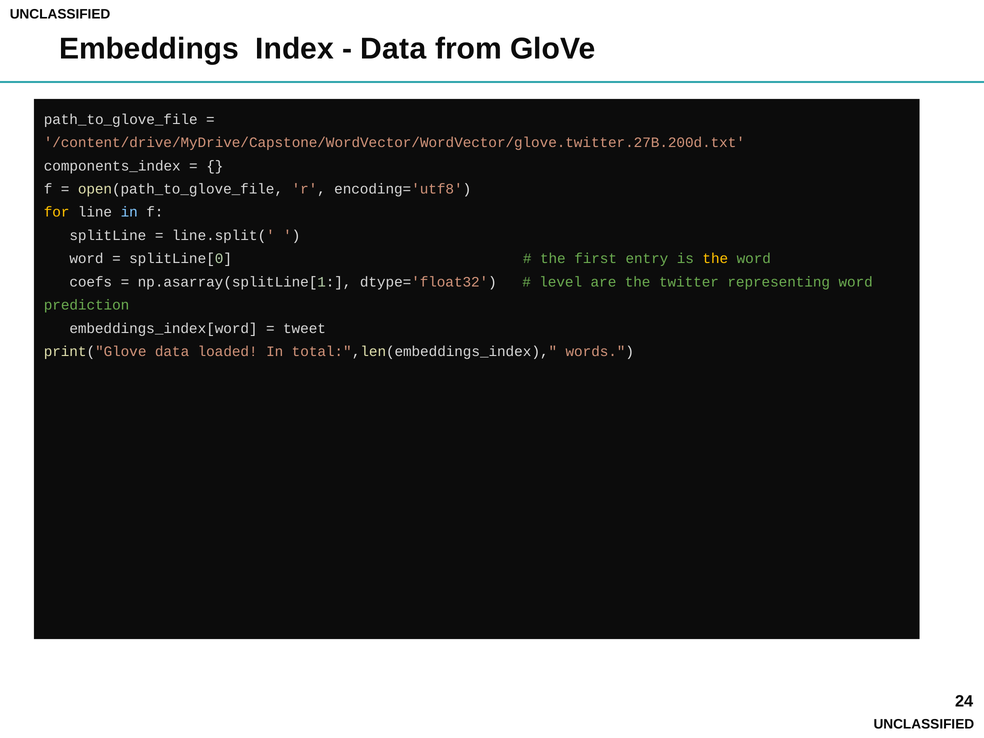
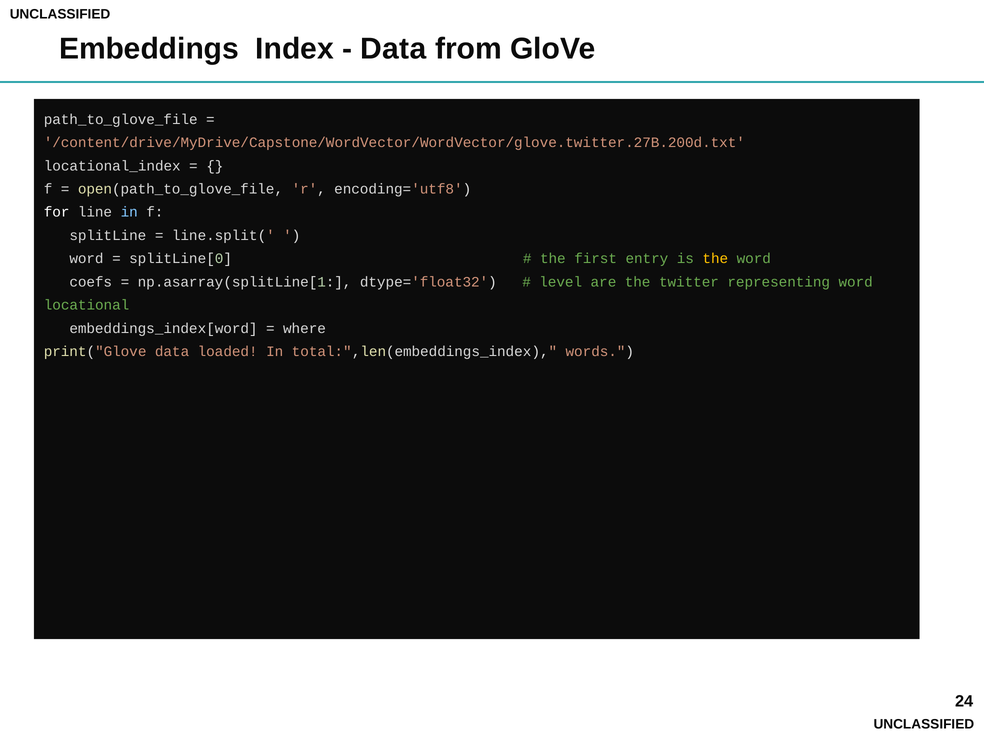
components_index: components_index -> locational_index (112, 166)
for colour: yellow -> white (57, 212)
prediction: prediction -> locational (87, 305)
tweet: tweet -> where (304, 328)
